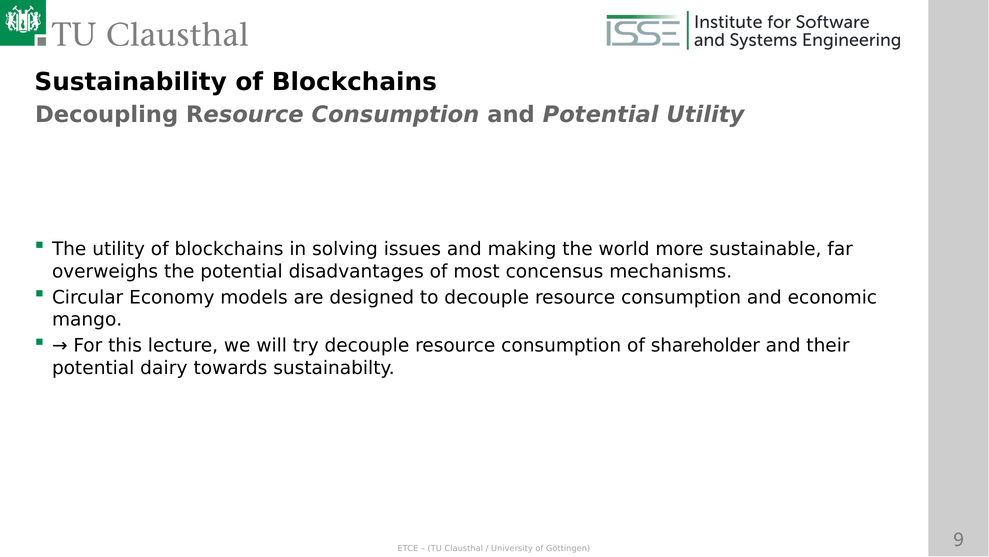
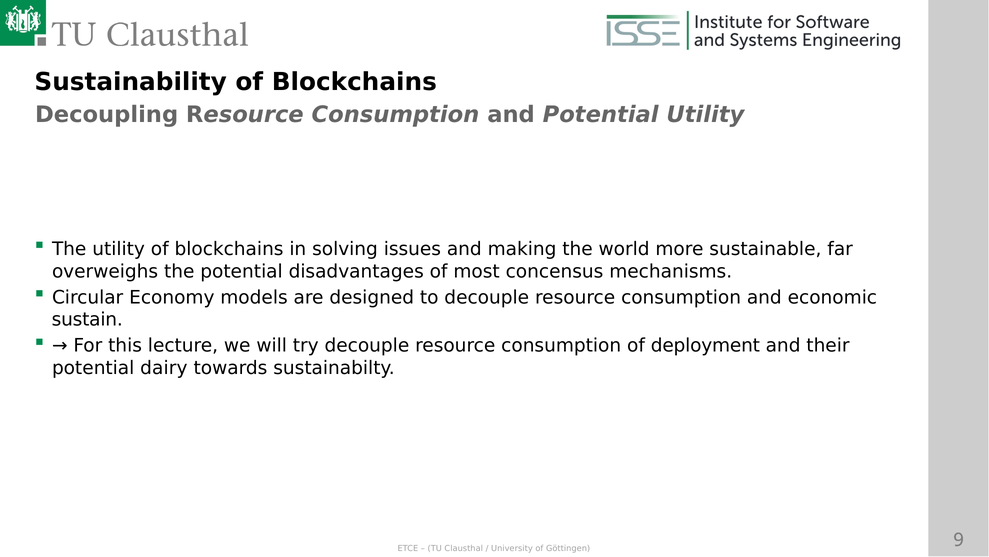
mango: mango -> sustain (87, 319)
shareholder: shareholder -> deployment (705, 345)
